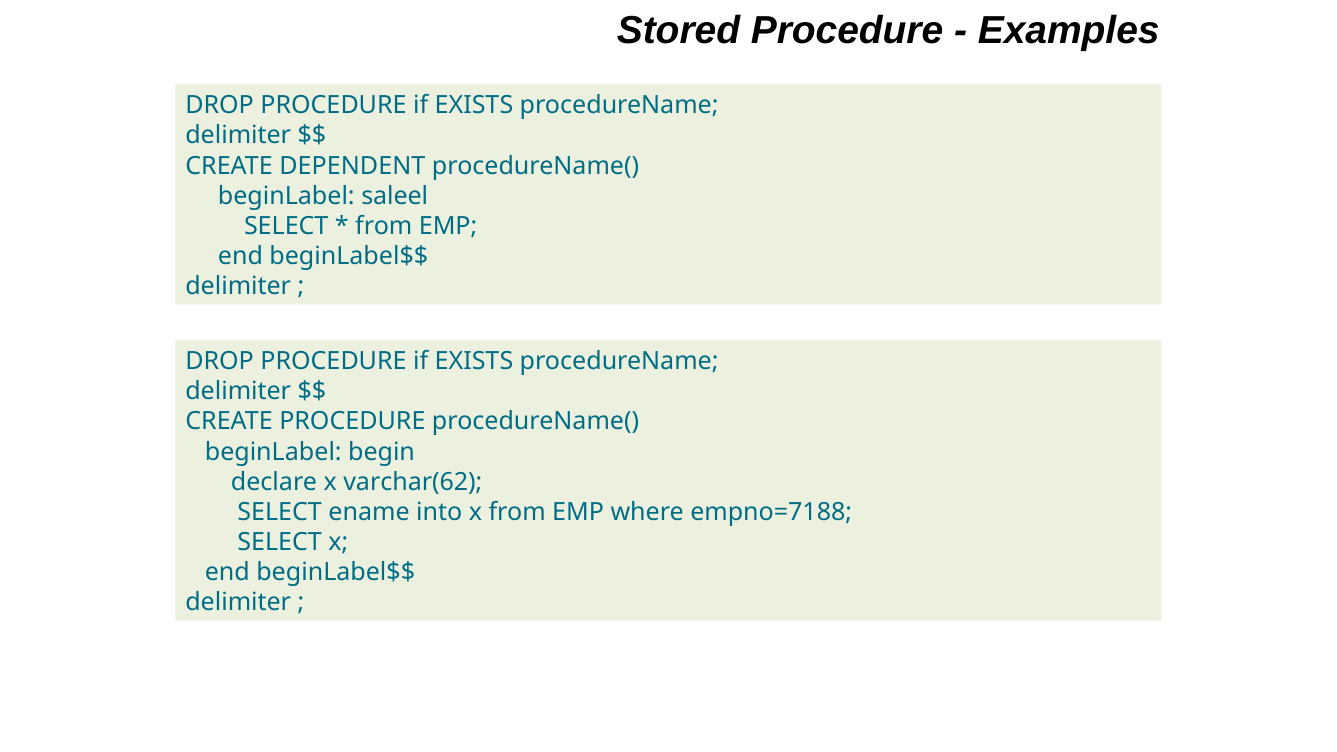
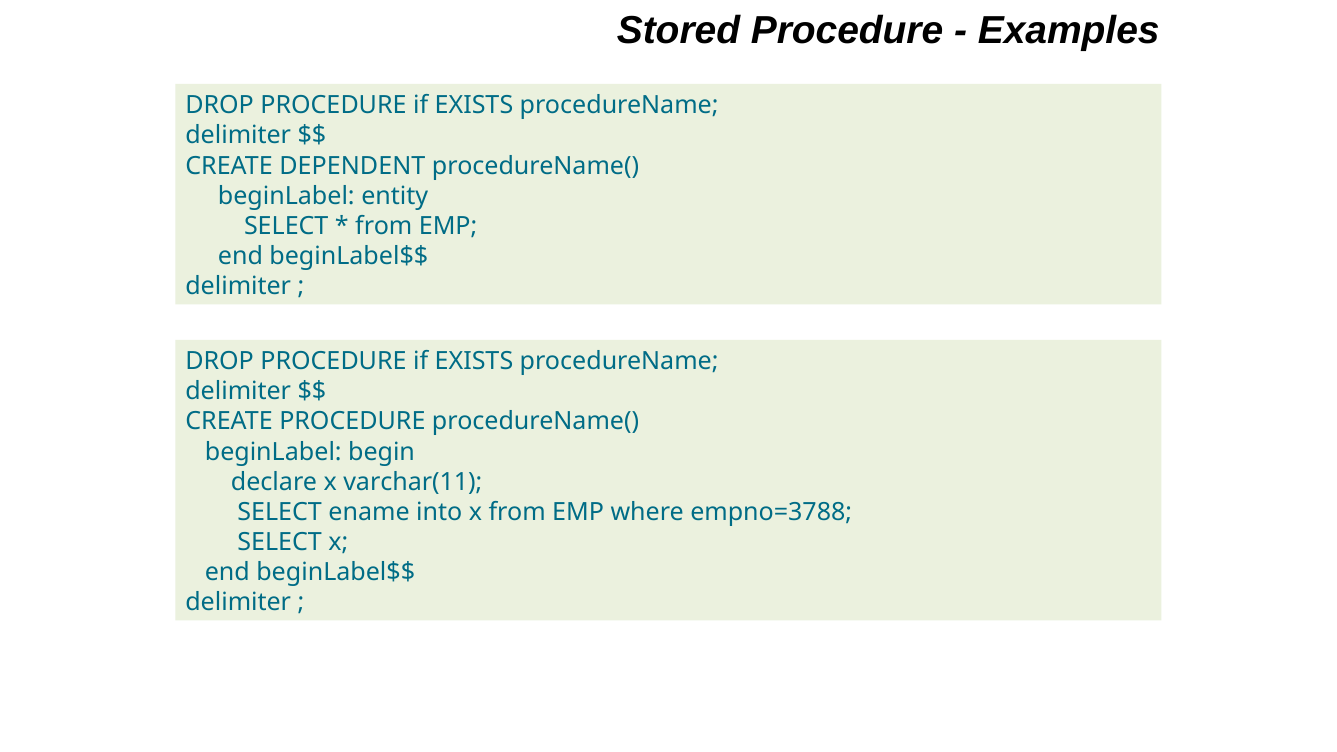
saleel: saleel -> entity (395, 196)
varchar(62: varchar(62 -> varchar(11 (413, 482)
empno=7188: empno=7188 -> empno=3788 (771, 512)
